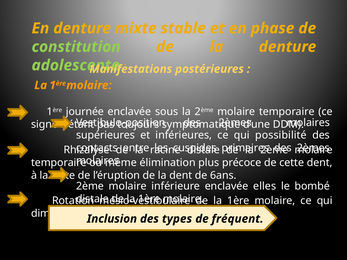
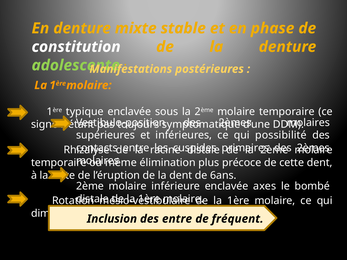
constitution colour: light green -> white (76, 47)
journée: journée -> typique (85, 112)
elles: elles -> axes (265, 186)
types: types -> entre (177, 219)
